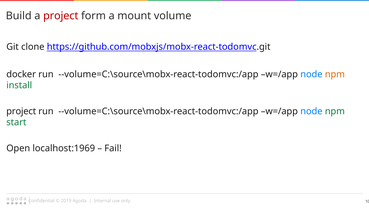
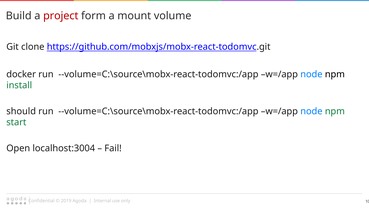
npm colour: orange -> black (335, 74)
project: project -> should (21, 111)
localhost:1969: localhost:1969 -> localhost:3004 (64, 148)
